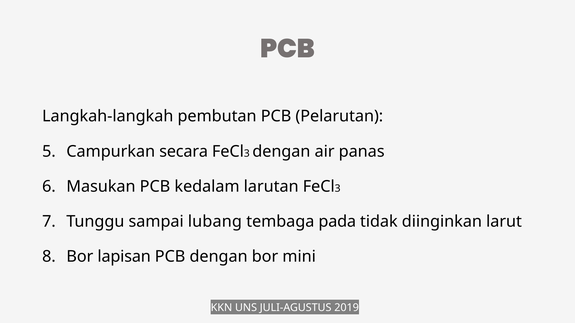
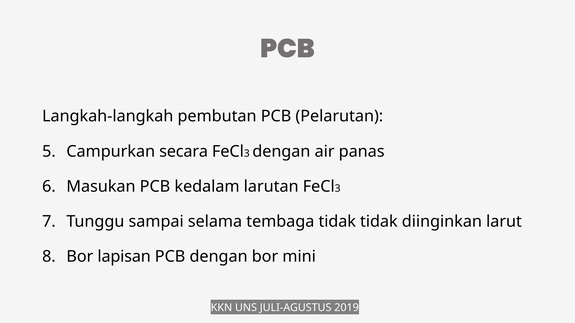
lubang: lubang -> selama (215, 222)
tembaga pada: pada -> tidak (337, 222)
